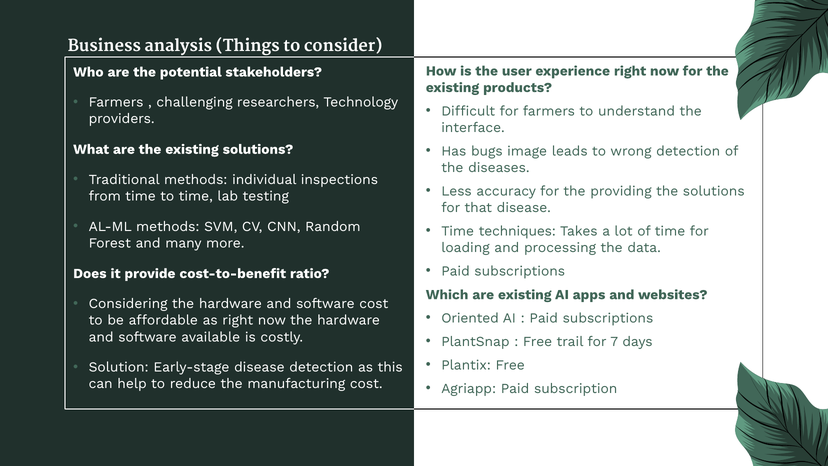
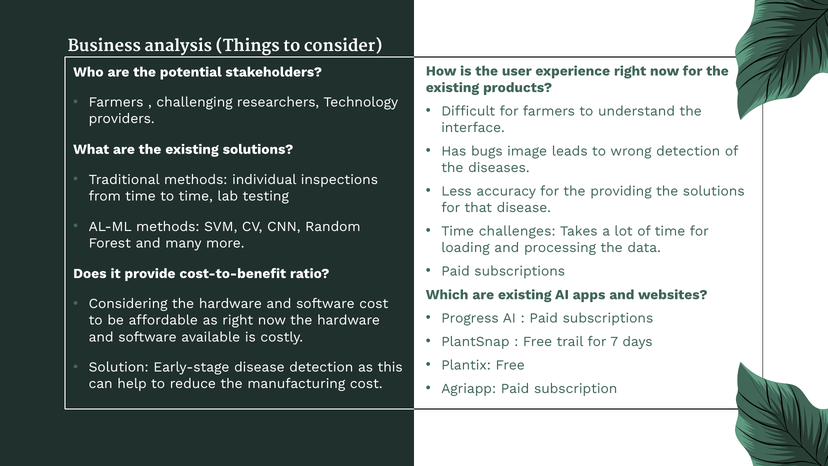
techniques: techniques -> challenges (517, 231)
Oriented: Oriented -> Progress (470, 318)
